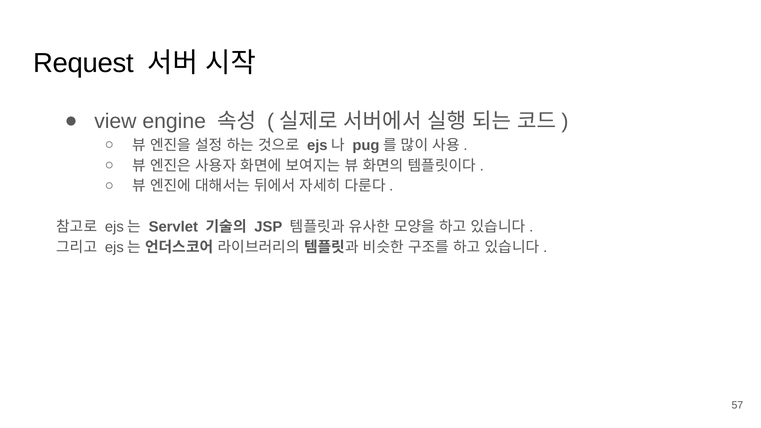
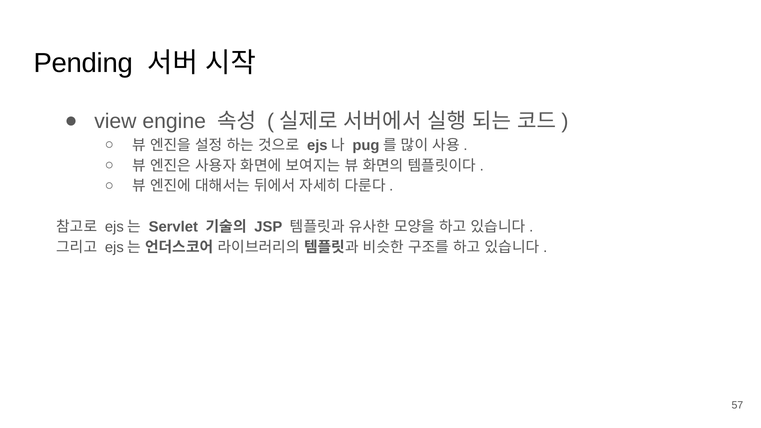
Request: Request -> Pending (83, 63)
